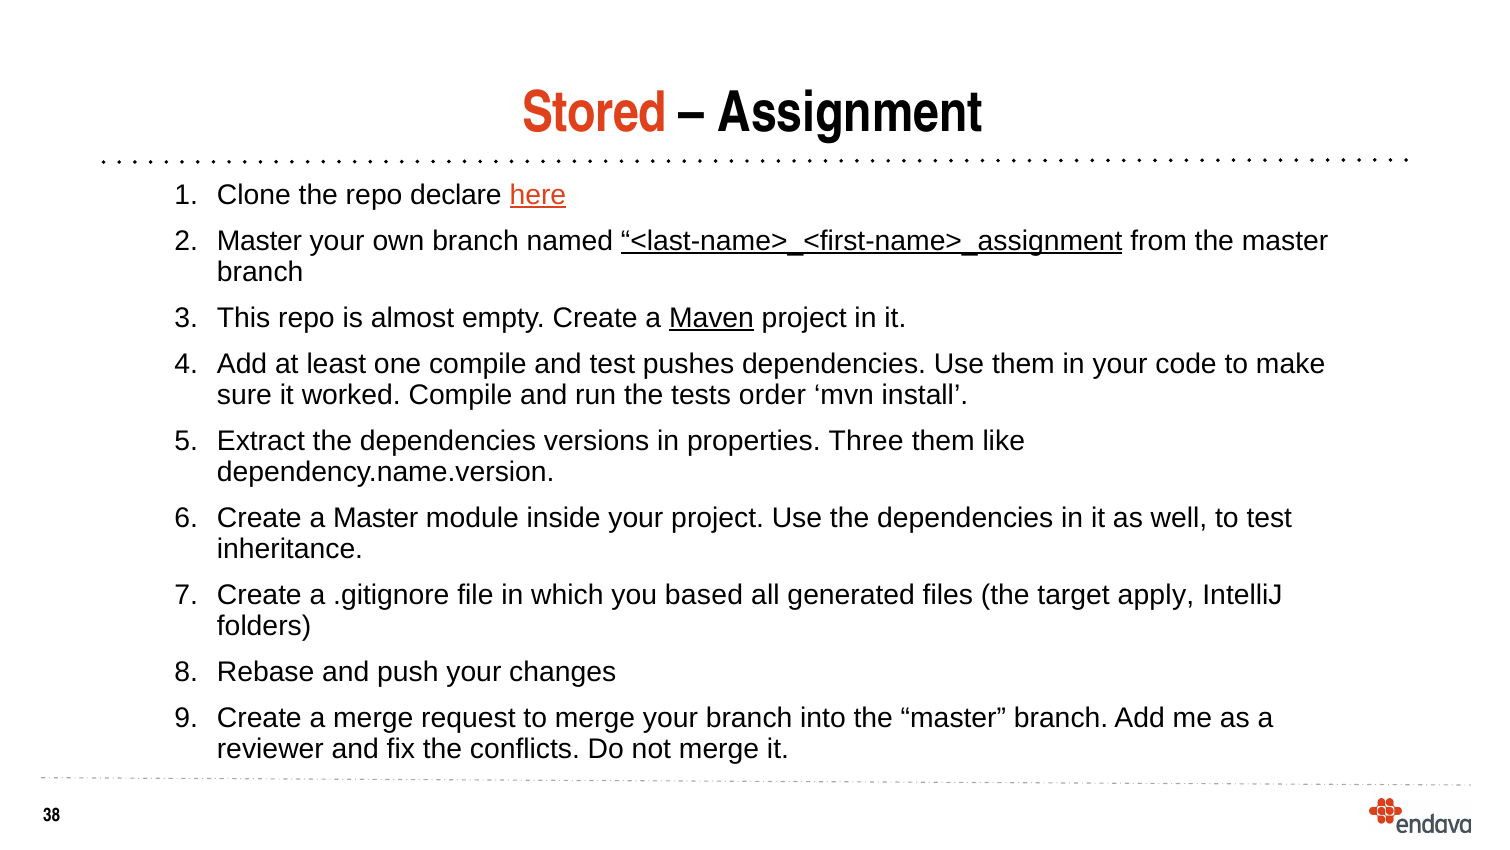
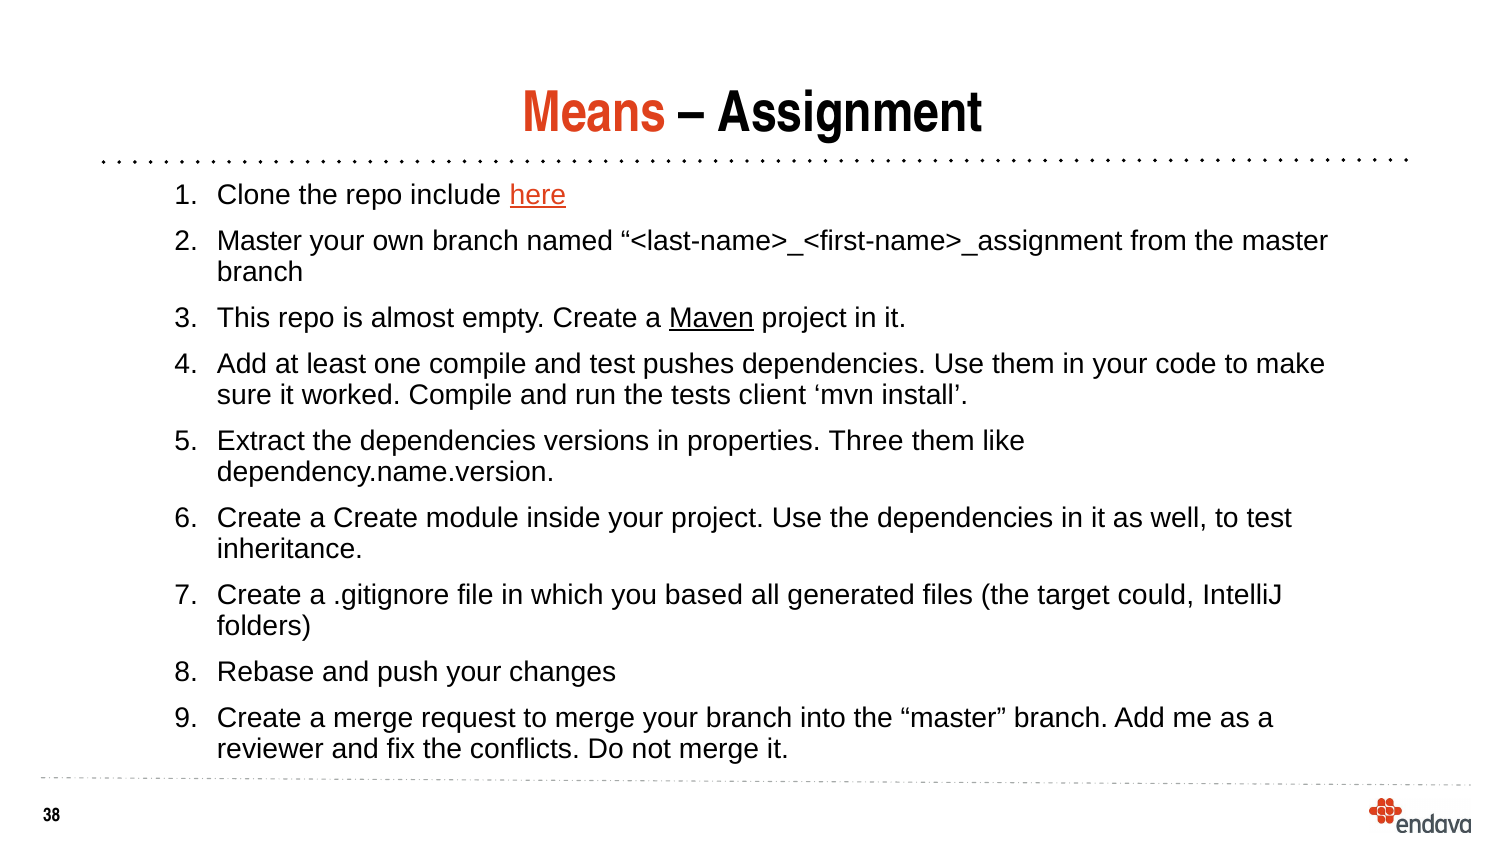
Stored: Stored -> Means (595, 113)
declare: declare -> include (456, 195)
<last-name>_<first-name>_assignment underline: present -> none (872, 241)
order: order -> client (772, 395)
a Master: Master -> Create (376, 518)
apply: apply -> could (1156, 595)
